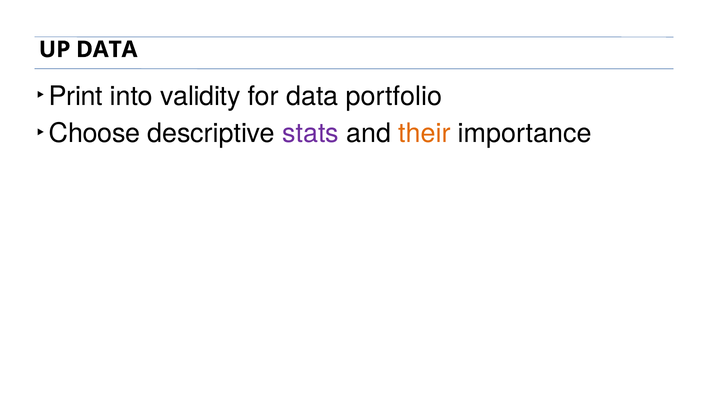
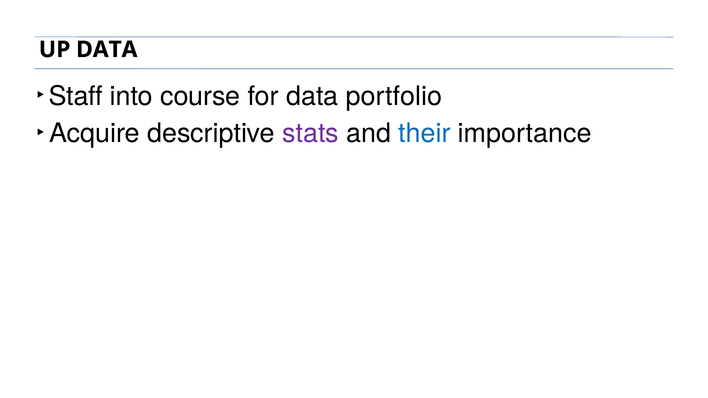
Print: Print -> Staff (76, 96)
validity: validity -> course (200, 96)
Choose: Choose -> Acquire (94, 133)
their colour: orange -> blue (425, 133)
